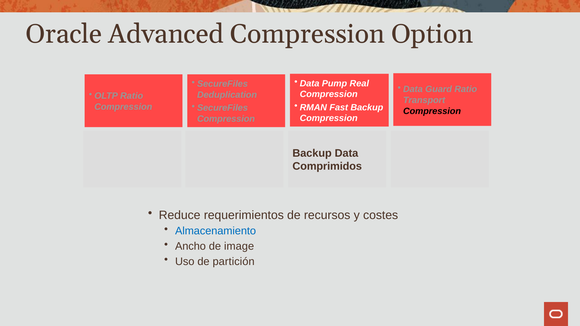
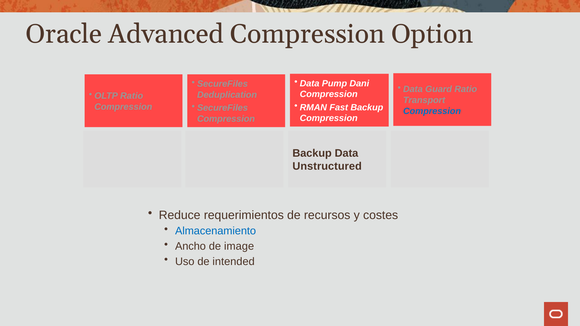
Real: Real -> Dani (359, 83)
Compression colour: black -> blue (432, 111)
Comprimidos: Comprimidos -> Unstructured (327, 166)
partición: partición -> intended (234, 262)
